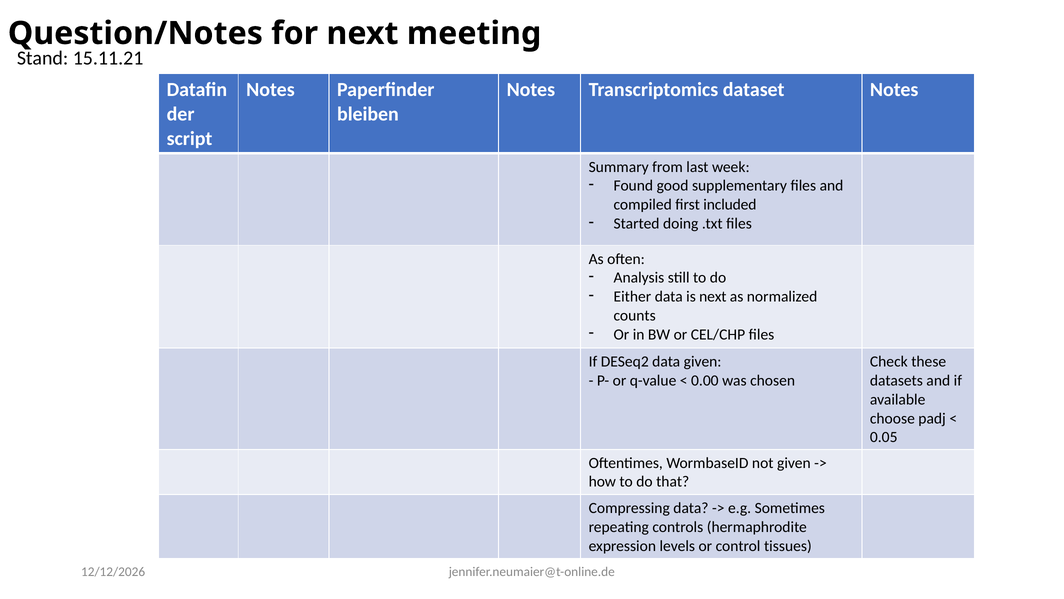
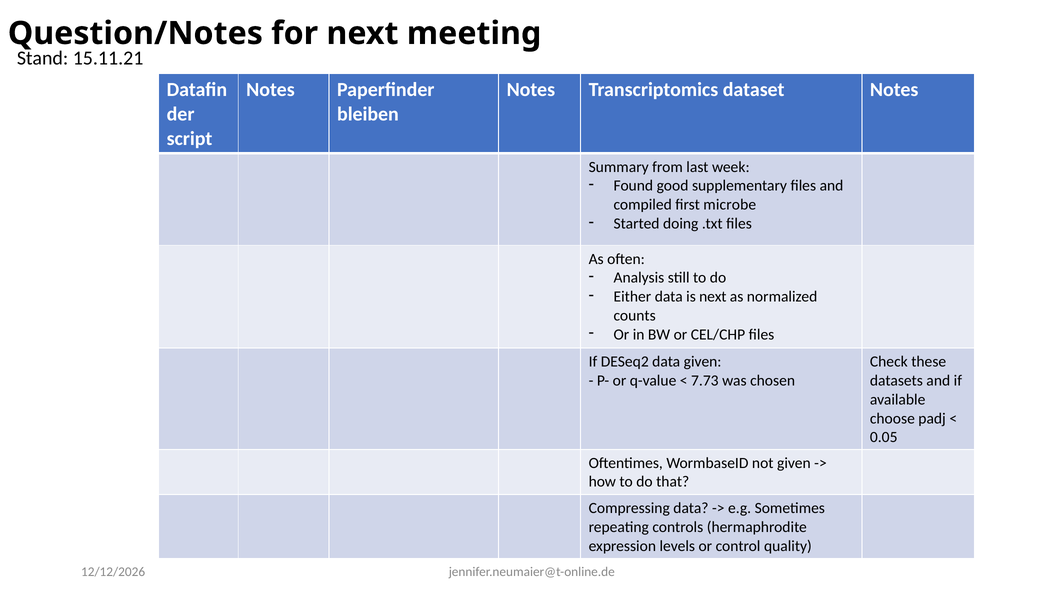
included: included -> microbe (730, 205)
0.00: 0.00 -> 7.73 (705, 380)
tissues: tissues -> quality (788, 546)
